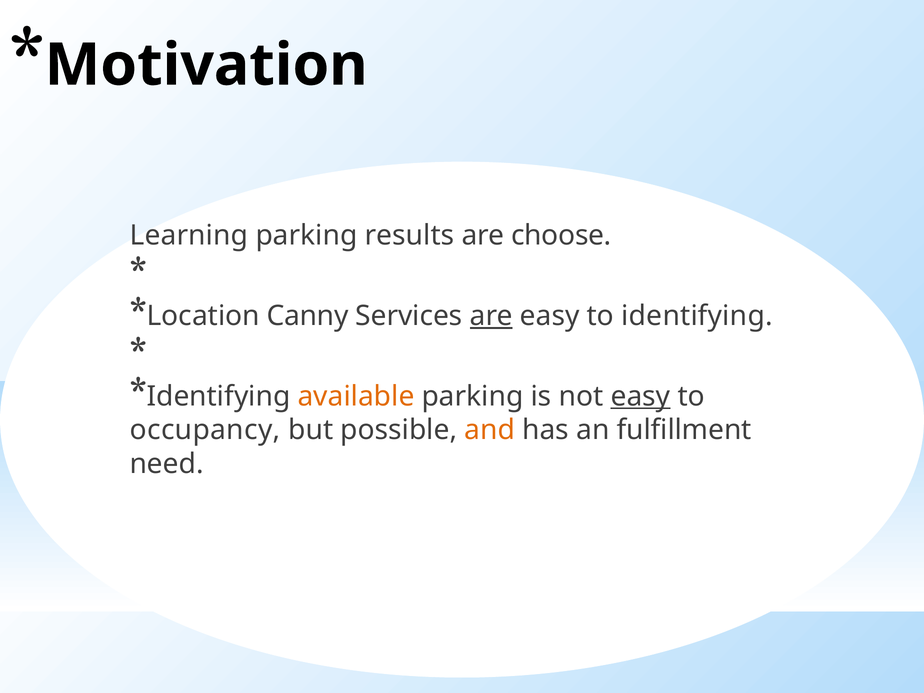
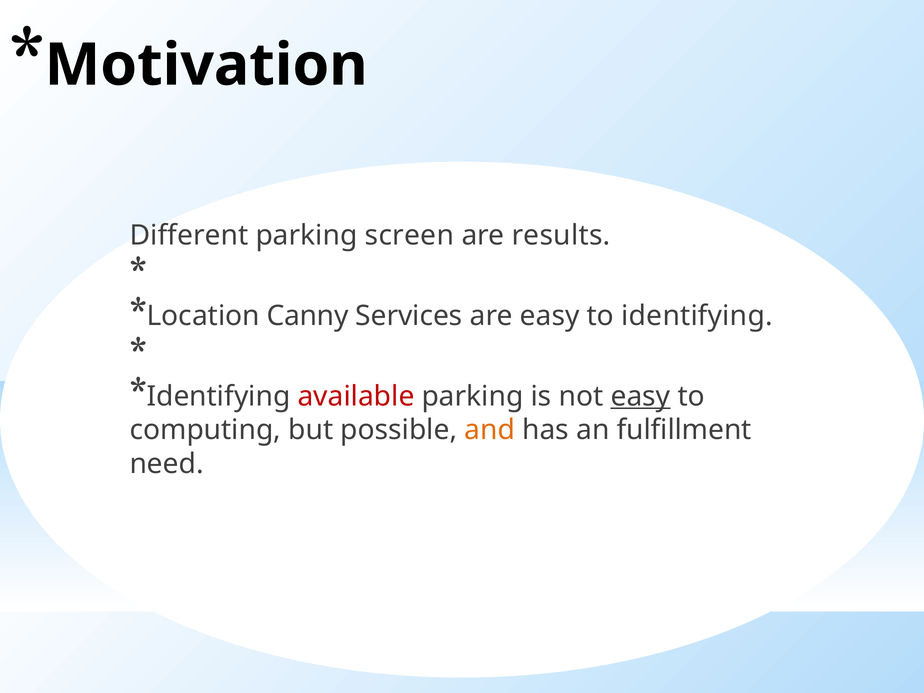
Learning: Learning -> Different (189, 236)
results: results -> screen (409, 236)
choose: choose -> results (561, 236)
are underline: present -> none (491, 316)
available colour: orange -> red (356, 396)
occupancy: occupancy -> computing (205, 430)
